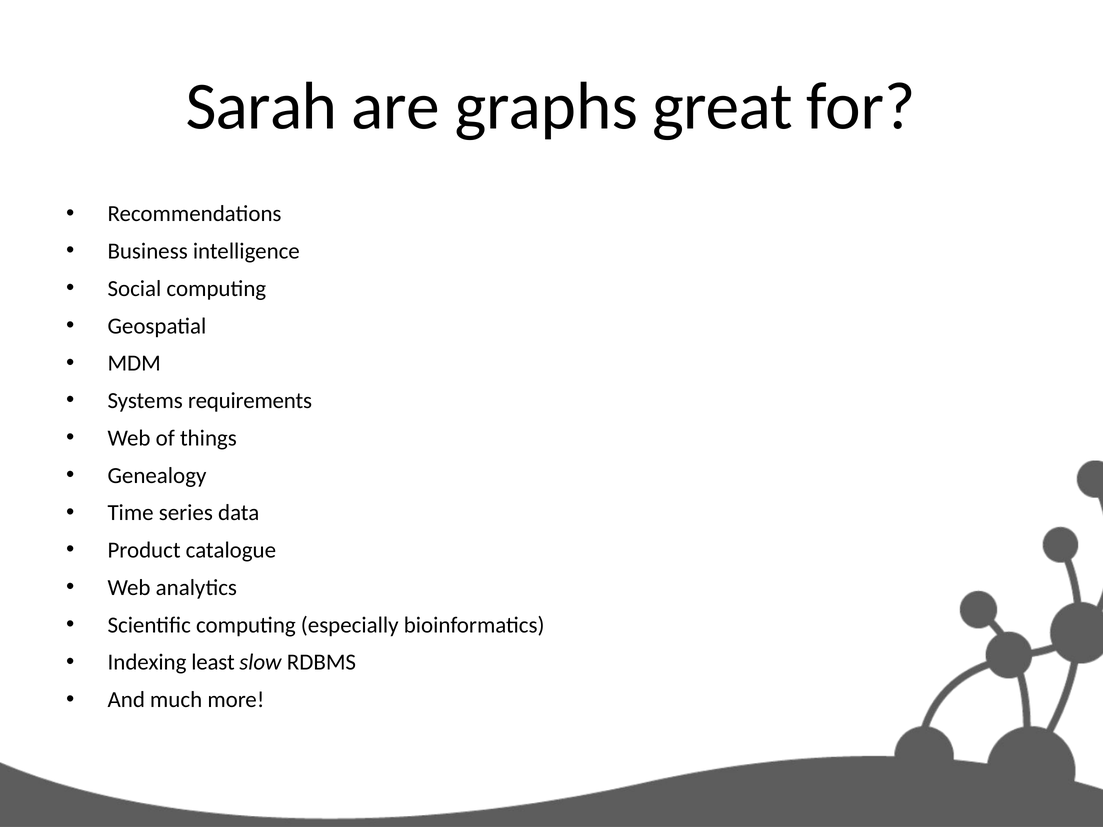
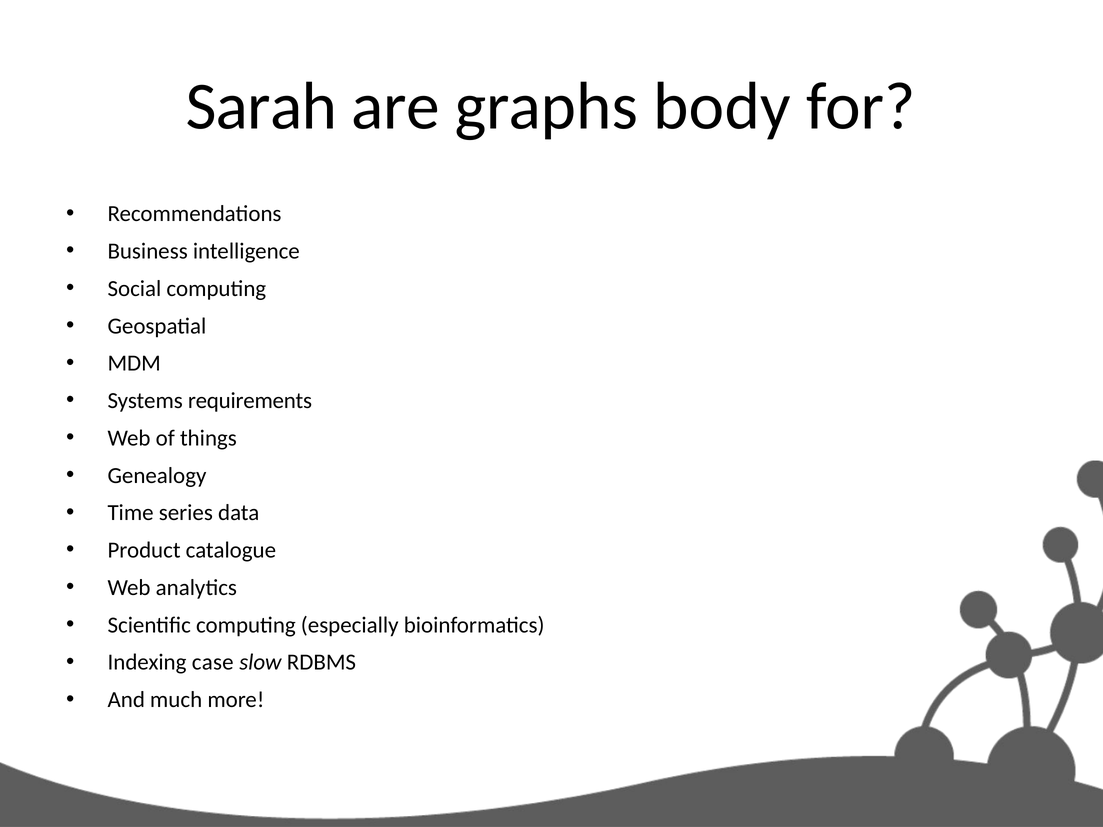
great: great -> body (722, 107)
least: least -> case (213, 663)
